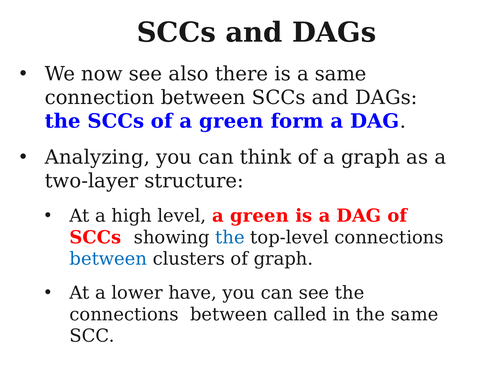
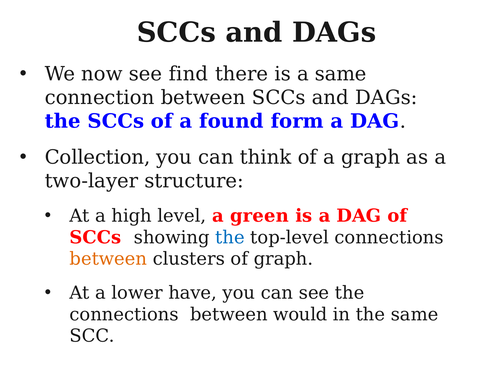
also: also -> find (189, 74)
of a green: green -> found (231, 121)
Analyzing: Analyzing -> Collection (98, 157)
between colour: blue -> orange (108, 259)
called: called -> would (300, 314)
